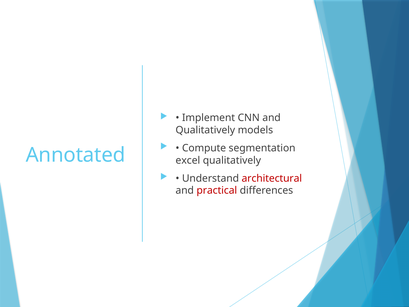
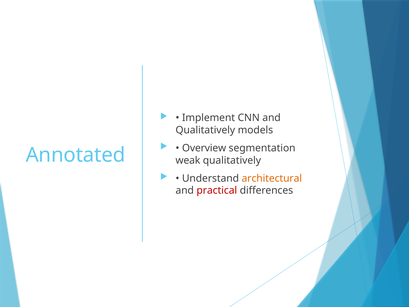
Compute: Compute -> Overview (204, 148)
excel: excel -> weak (188, 160)
architectural colour: red -> orange (272, 178)
